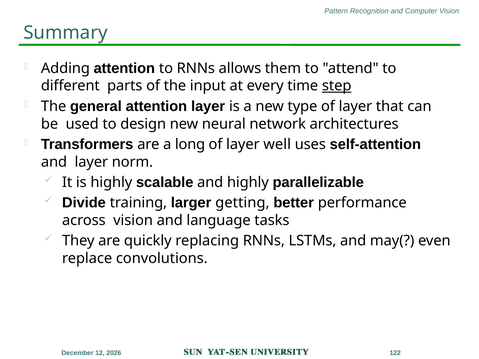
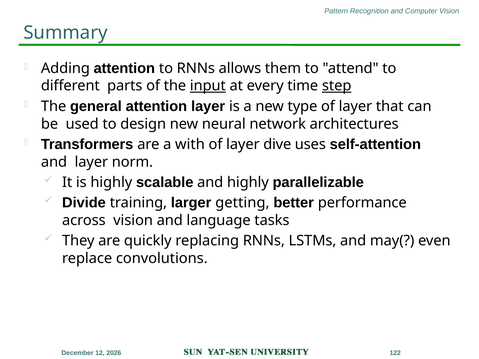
input underline: none -> present (208, 86)
long: long -> with (190, 144)
well: well -> dive (277, 144)
